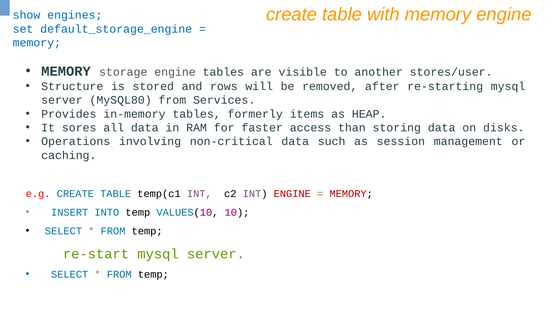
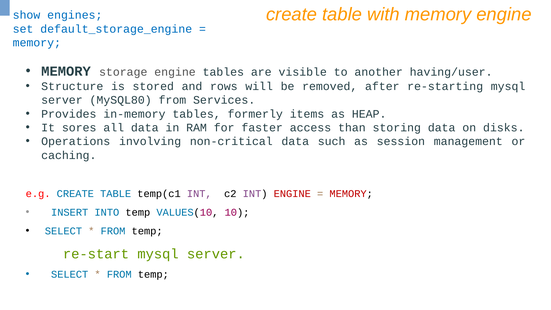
stores/user: stores/user -> having/user (451, 72)
